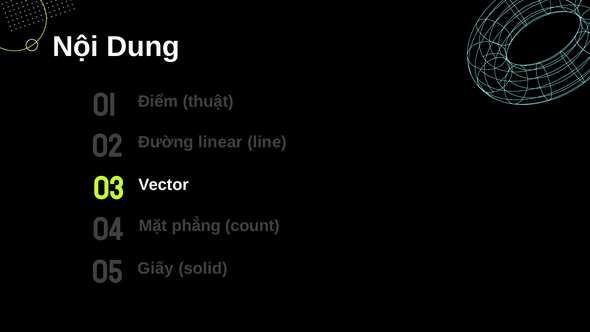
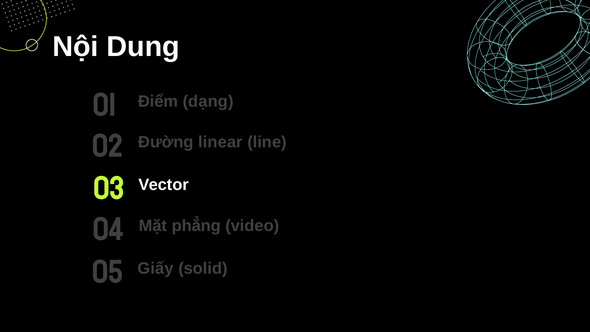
thuật: thuật -> dạng (208, 101)
count: count -> video (252, 226)
